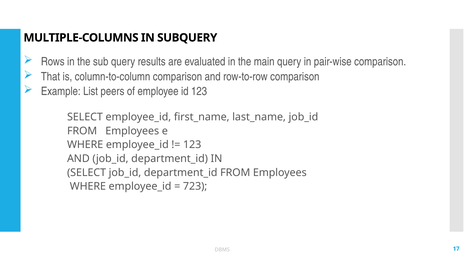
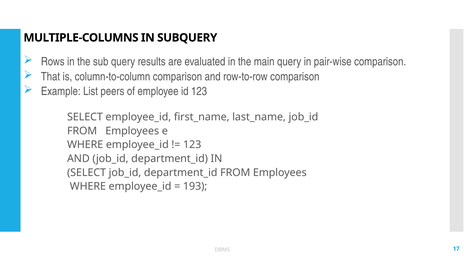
723: 723 -> 193 (195, 186)
